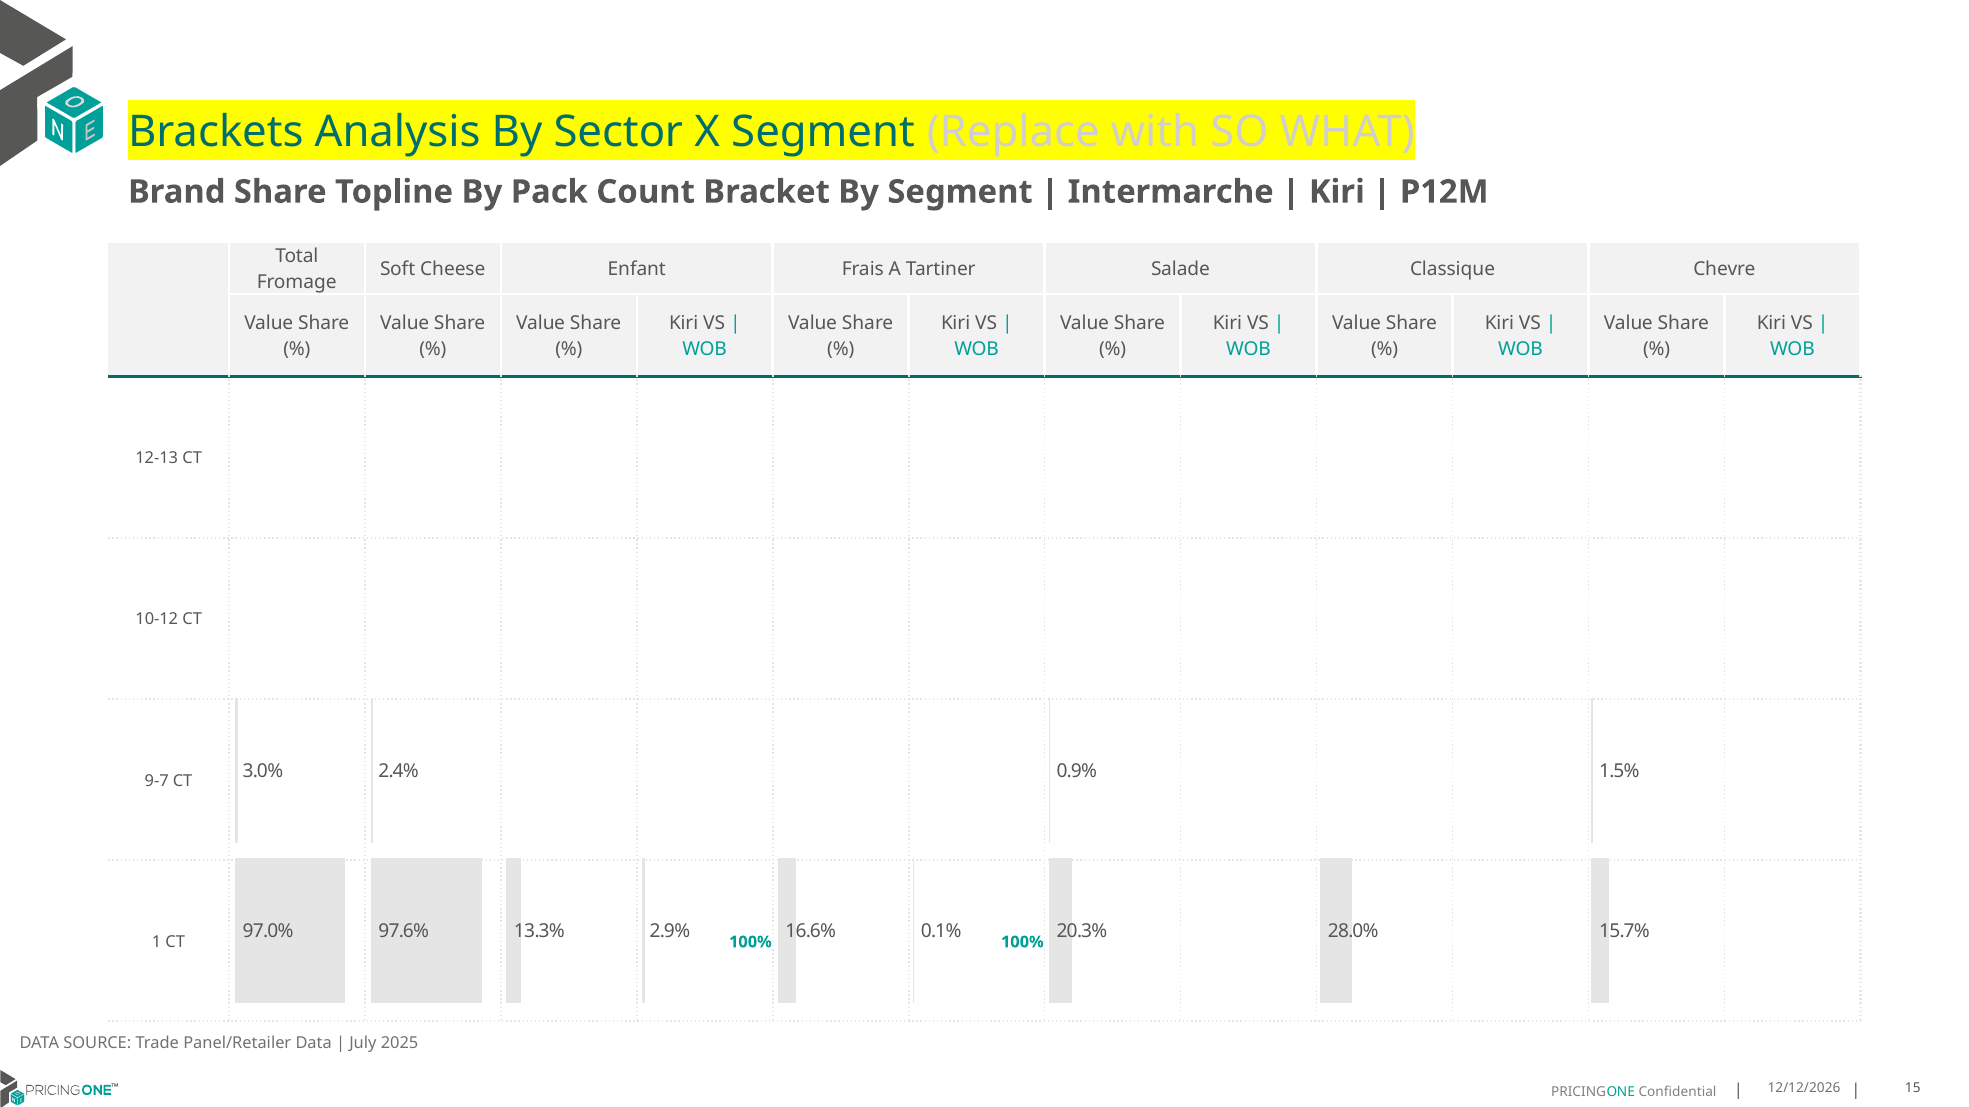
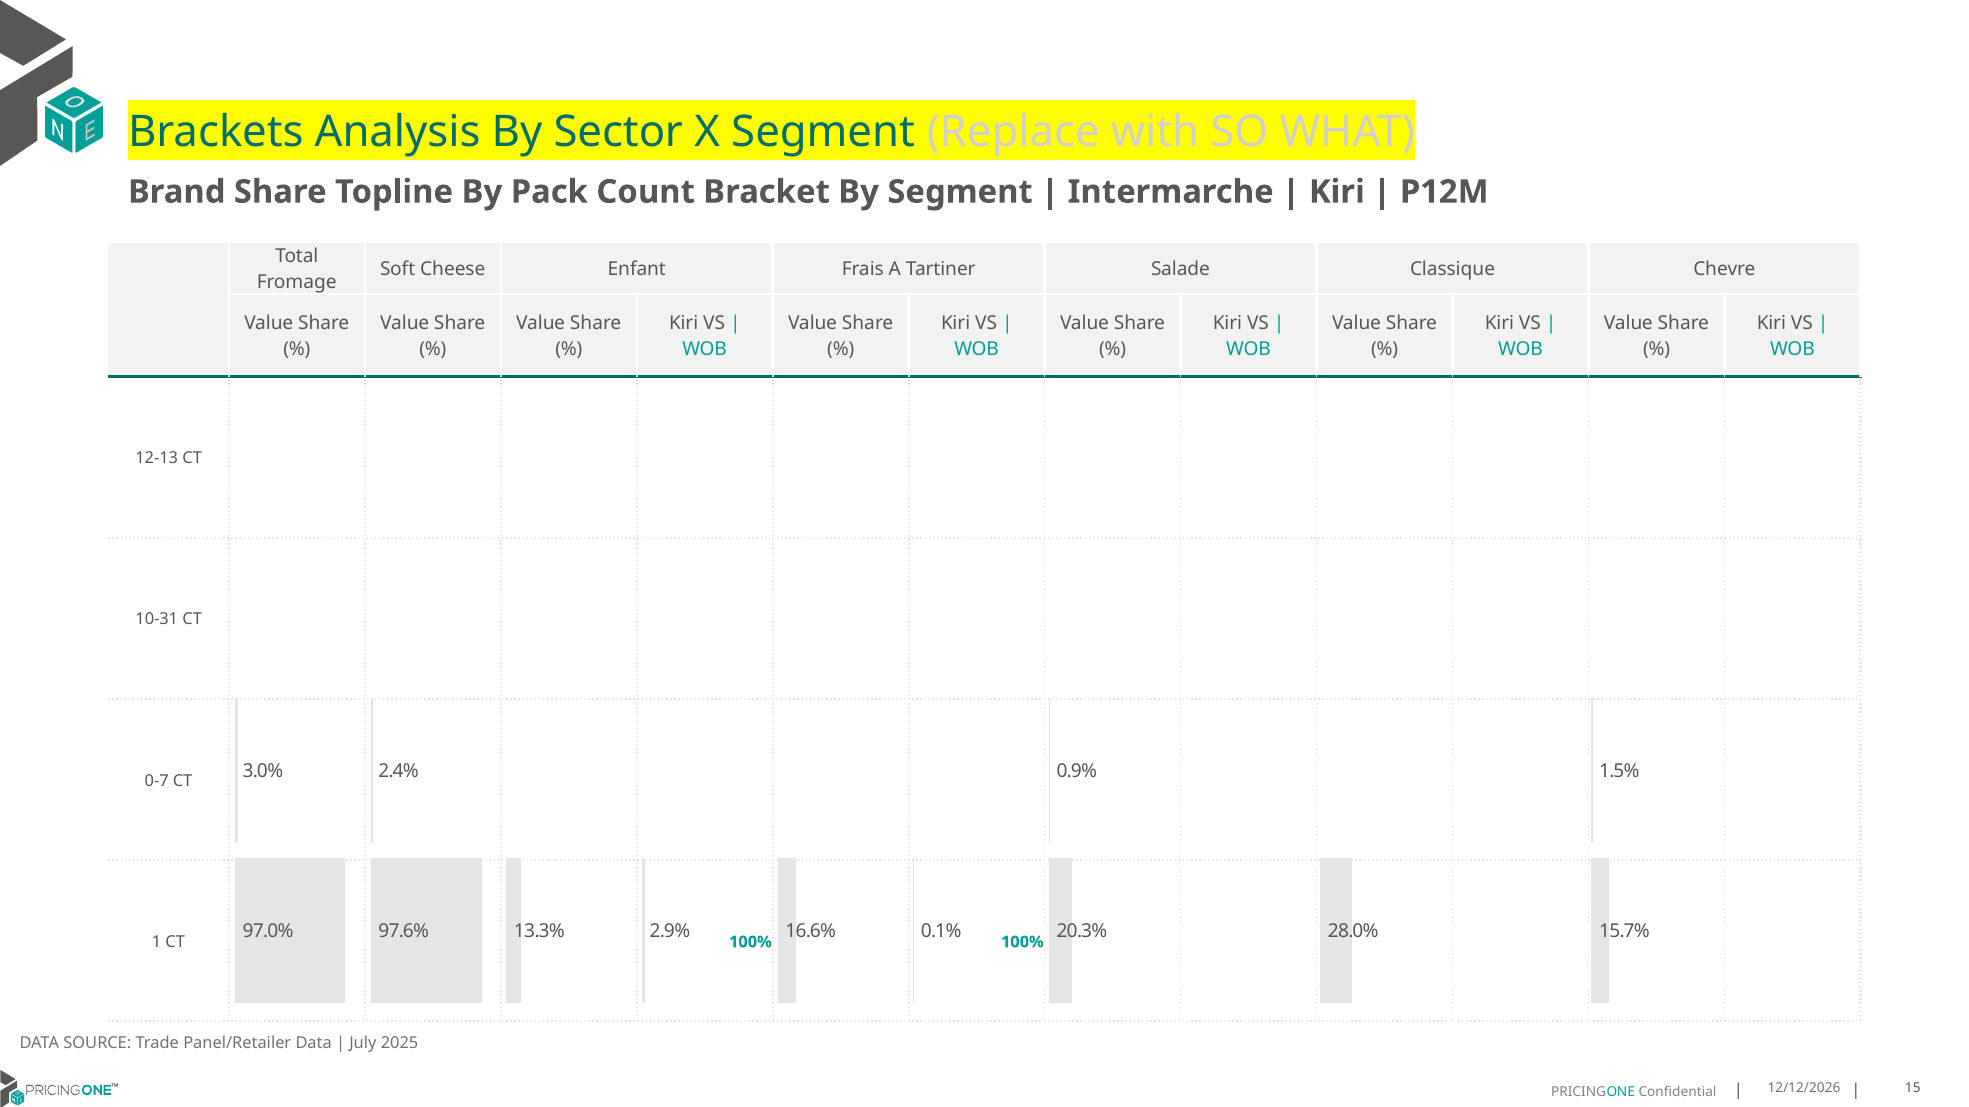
10-12: 10-12 -> 10-31 (157, 620)
9-7: 9-7 -> 0-7 (157, 781)
